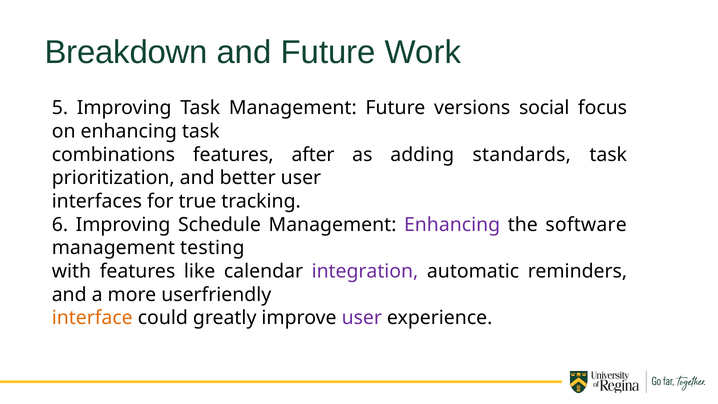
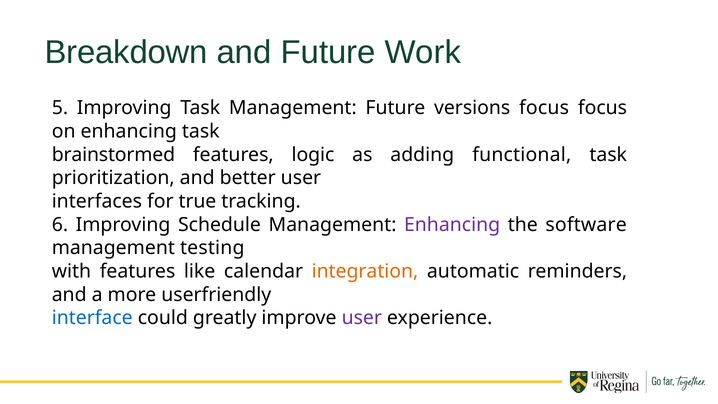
versions social: social -> focus (544, 108)
combinations: combinations -> brainstormed (113, 155)
after: after -> logic (313, 155)
standards: standards -> functional (522, 155)
integration colour: purple -> orange (365, 271)
interface colour: orange -> blue (92, 318)
